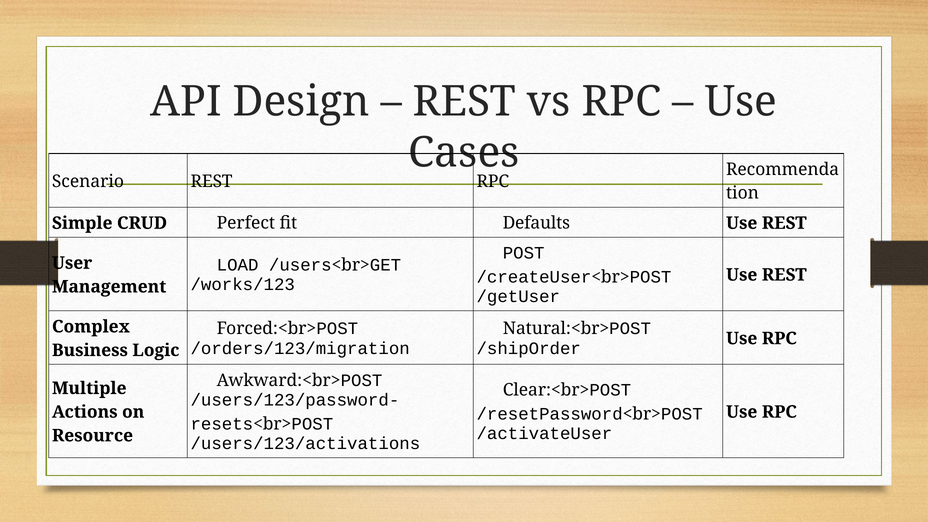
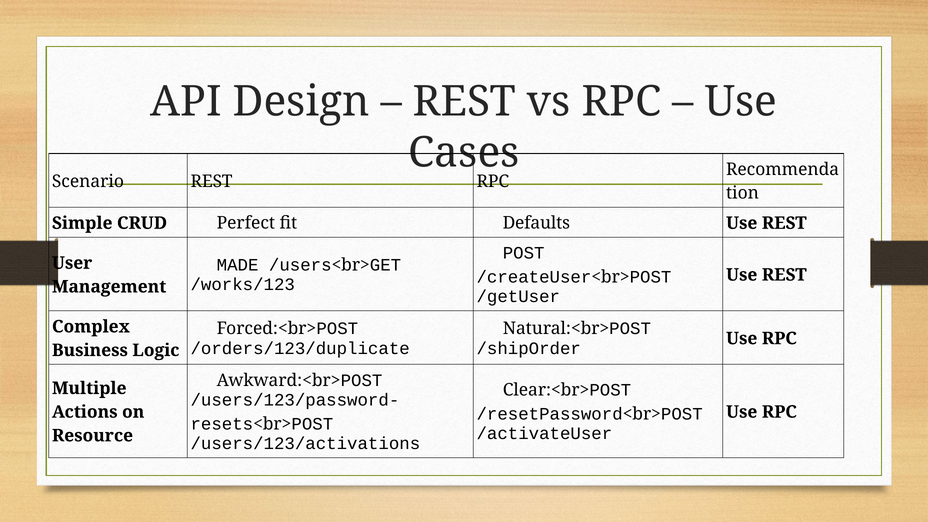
LOAD: LOAD -> MADE (238, 265)
/orders/123/migration: /orders/123/migration -> /orders/123/duplicate (300, 348)
